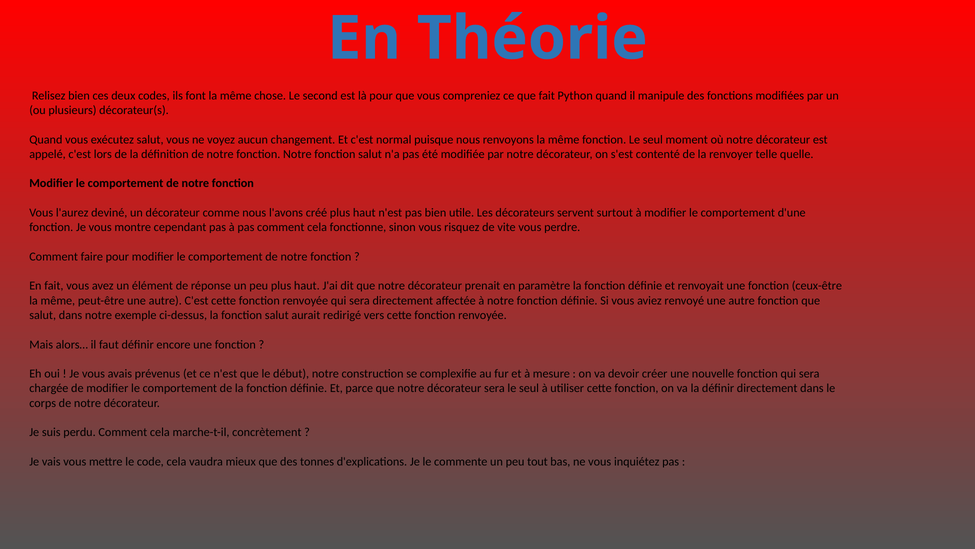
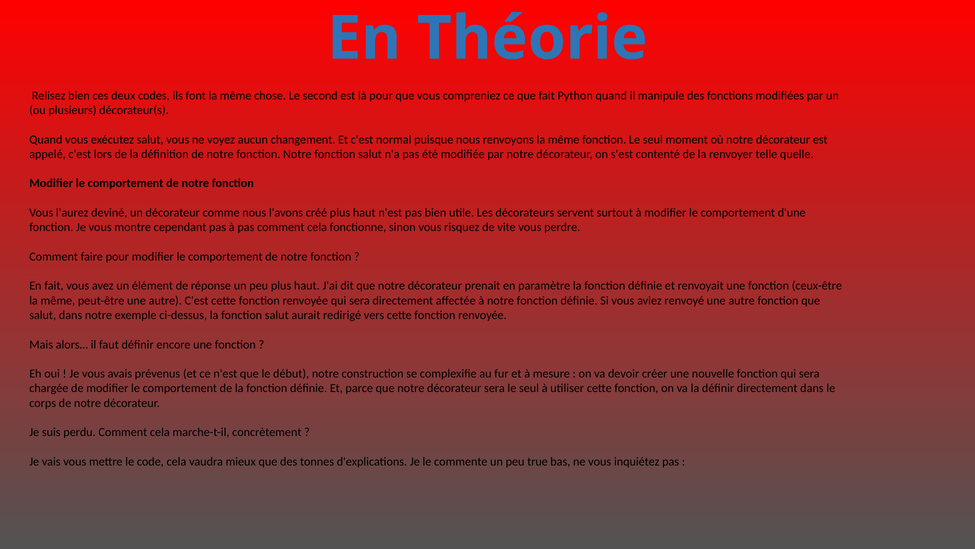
tout: tout -> true (538, 461)
